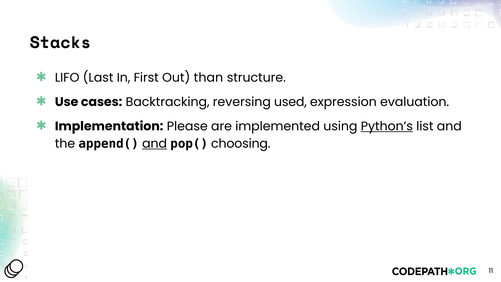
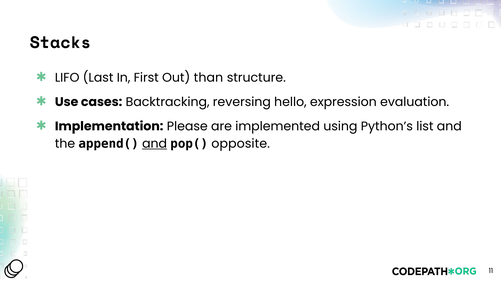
used: used -> hello (290, 102)
Python’s underline: present -> none (387, 126)
choosing: choosing -> opposite (241, 143)
